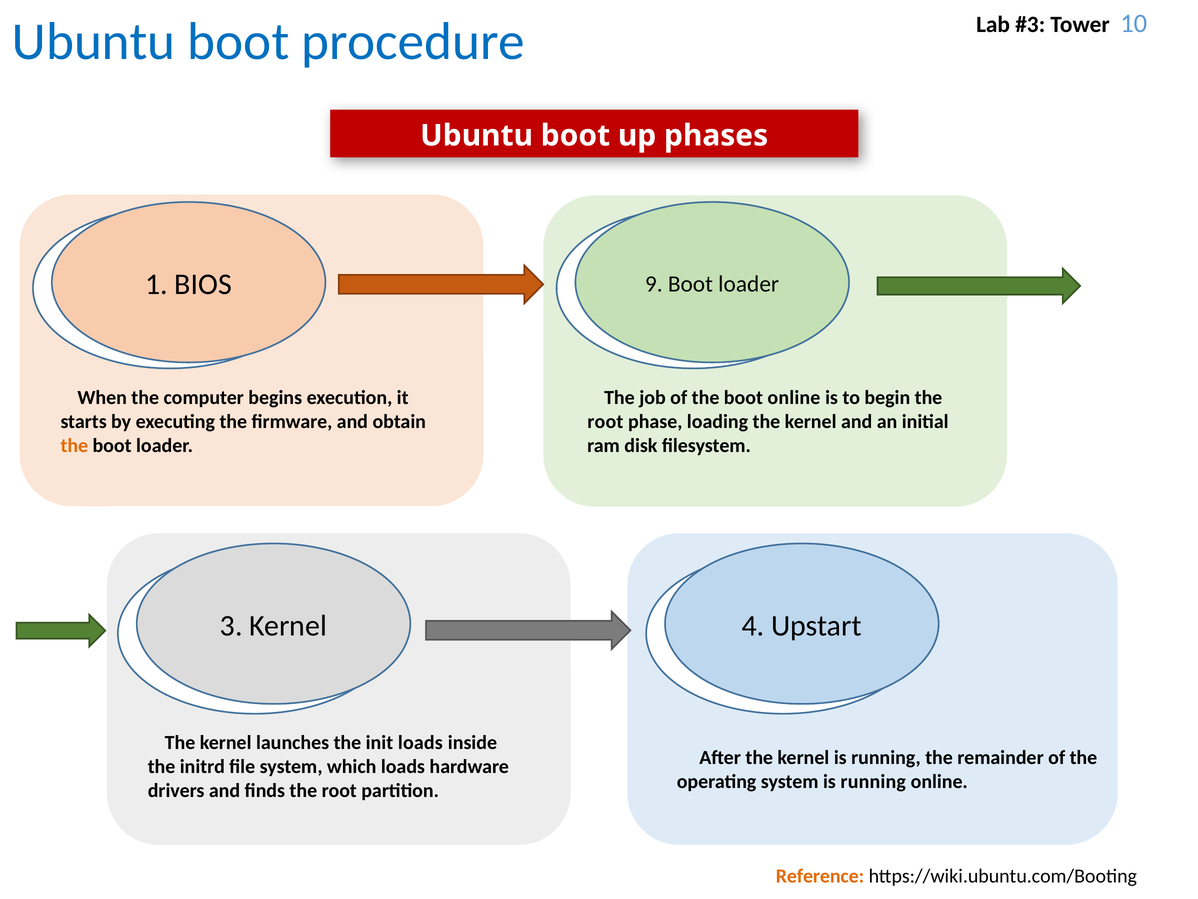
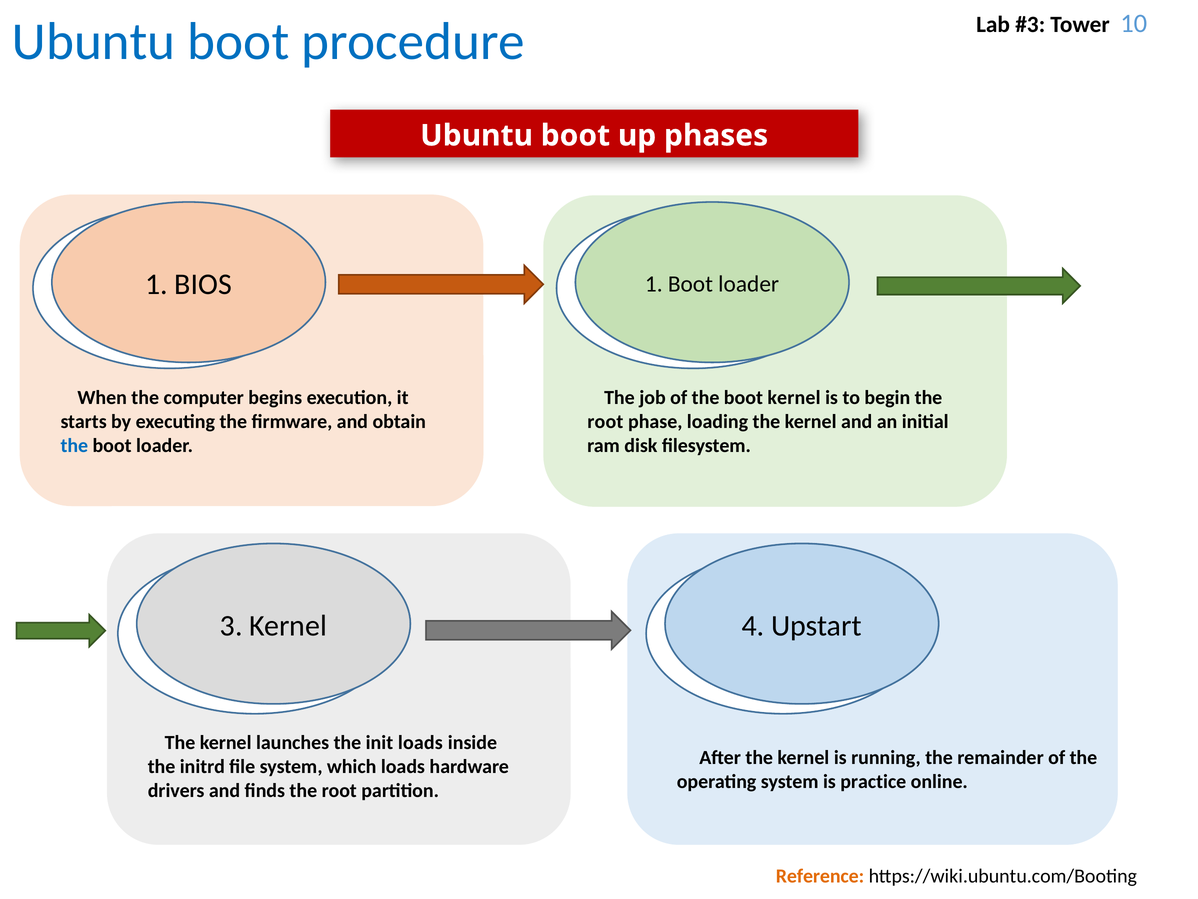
BIOS 9: 9 -> 1 (654, 284)
boot online: online -> kernel (794, 398)
the colour: orange -> blue (74, 445)
system is running: running -> practice (873, 781)
